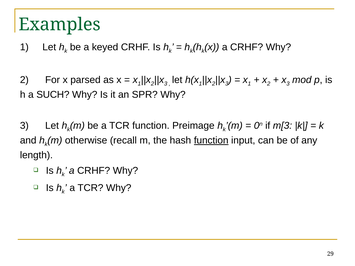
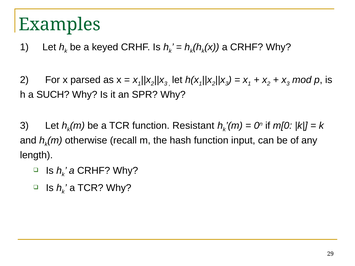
Preimage: Preimage -> Resistant (193, 126)
m[3: m[3 -> m[0 (282, 126)
function underline: present -> none (211, 141)
